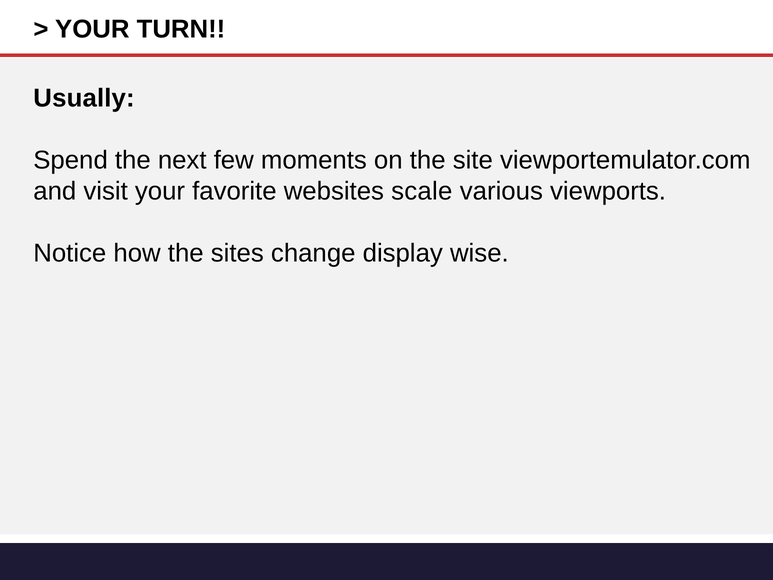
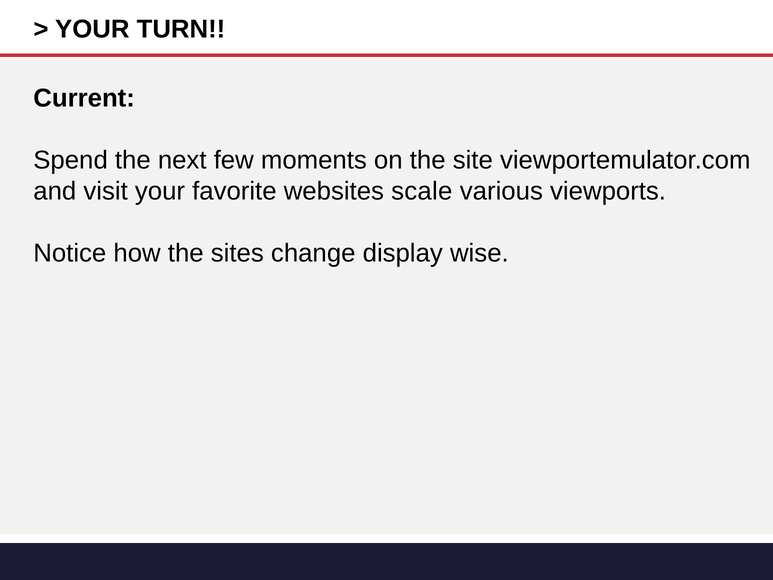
Usually: Usually -> Current (84, 98)
